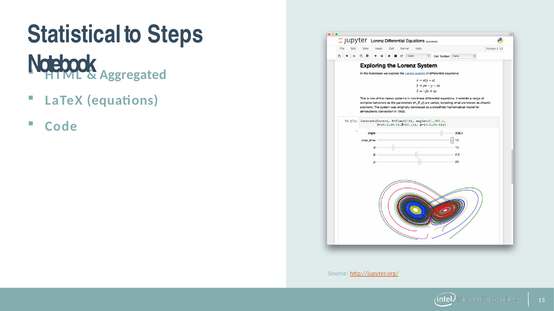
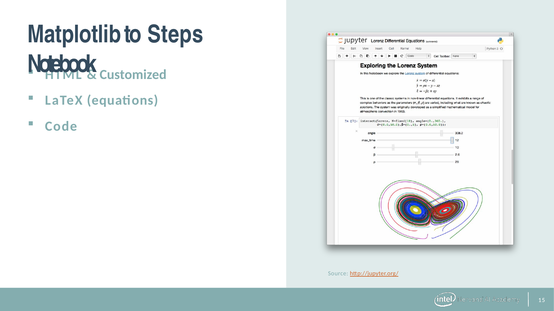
Statistical: Statistical -> Matplotlib (74, 35)
Aggregated: Aggregated -> Customized (133, 75)
